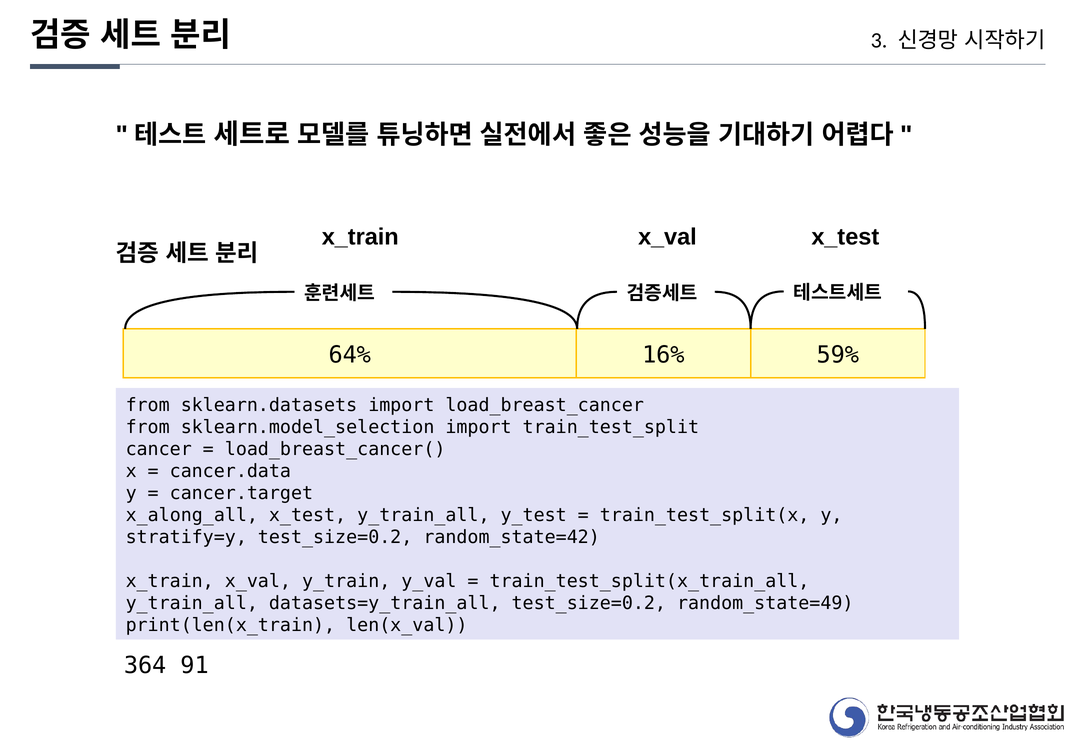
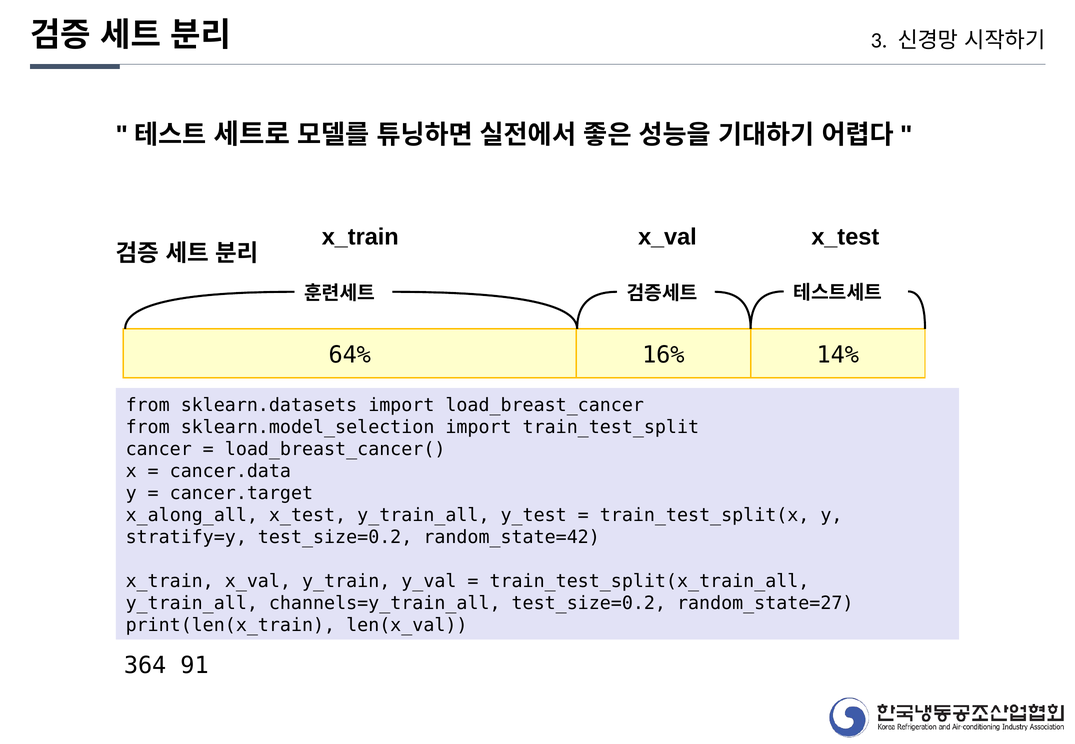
59%: 59% -> 14% (838, 355)
datasets=y_train_all: datasets=y_train_all -> channels=y_train_all (385, 603)
random_state=49: random_state=49 -> random_state=27 (765, 603)
